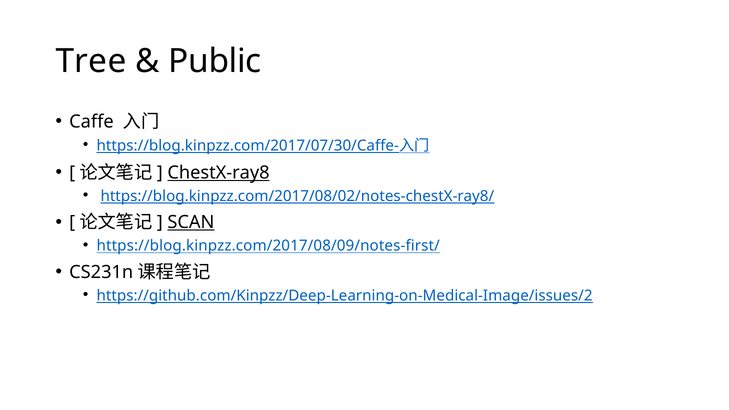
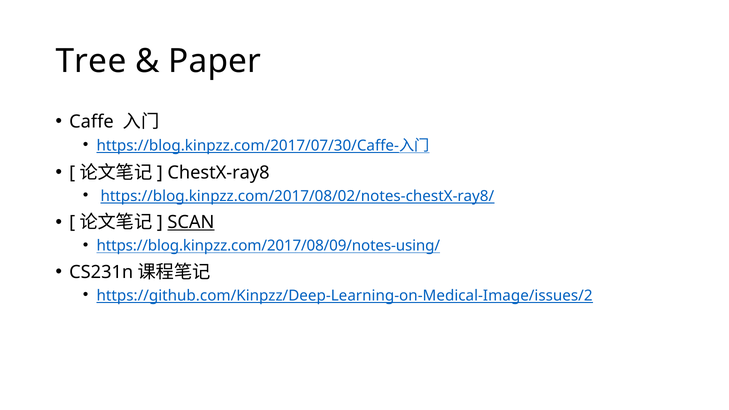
Public: Public -> Paper (215, 61)
ChestX-ray8 underline: present -> none (219, 173)
https://blog.kinpzz.com/2017/08/09/notes-first/: https://blog.kinpzz.com/2017/08/09/notes-first/ -> https://blog.kinpzz.com/2017/08/09/notes-using/ (268, 246)
